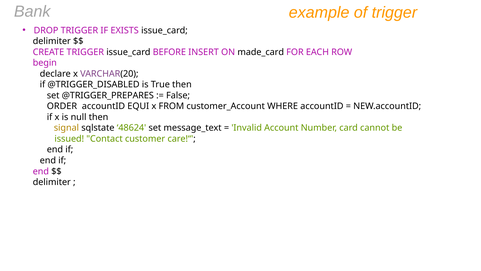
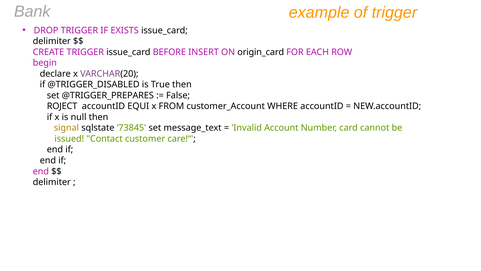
made_card: made_card -> origin_card (261, 52)
ORDER: ORDER -> ROJECT (62, 106)
48624: 48624 -> 73845 (132, 128)
